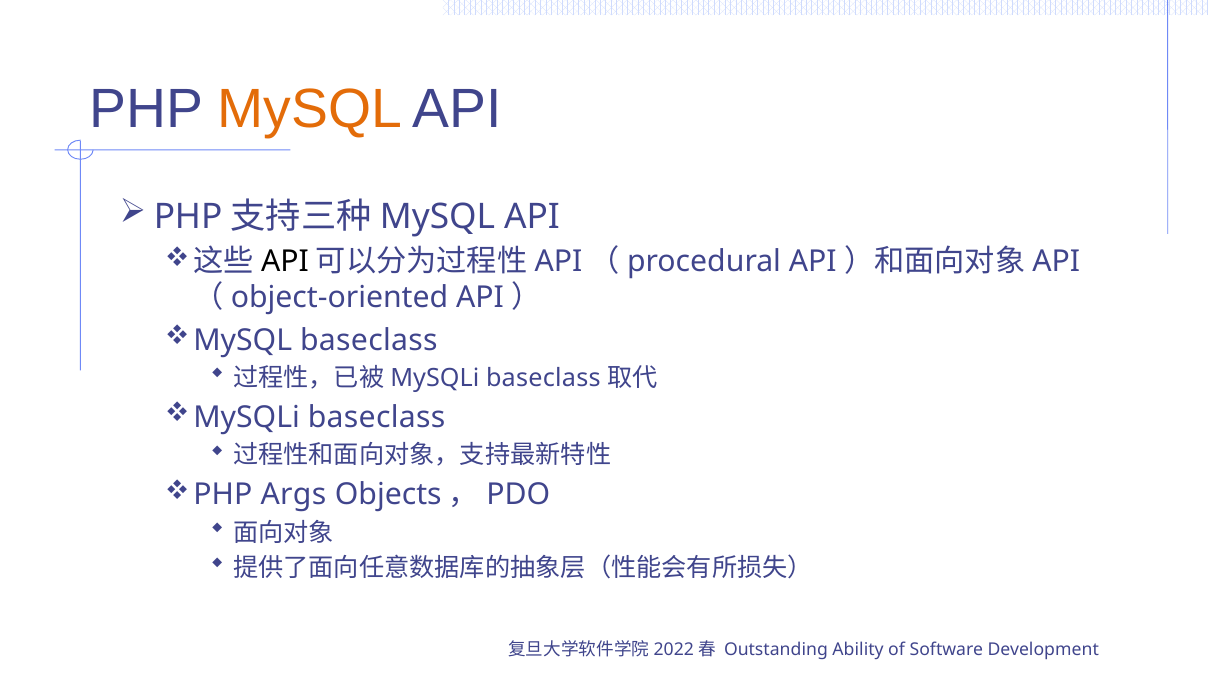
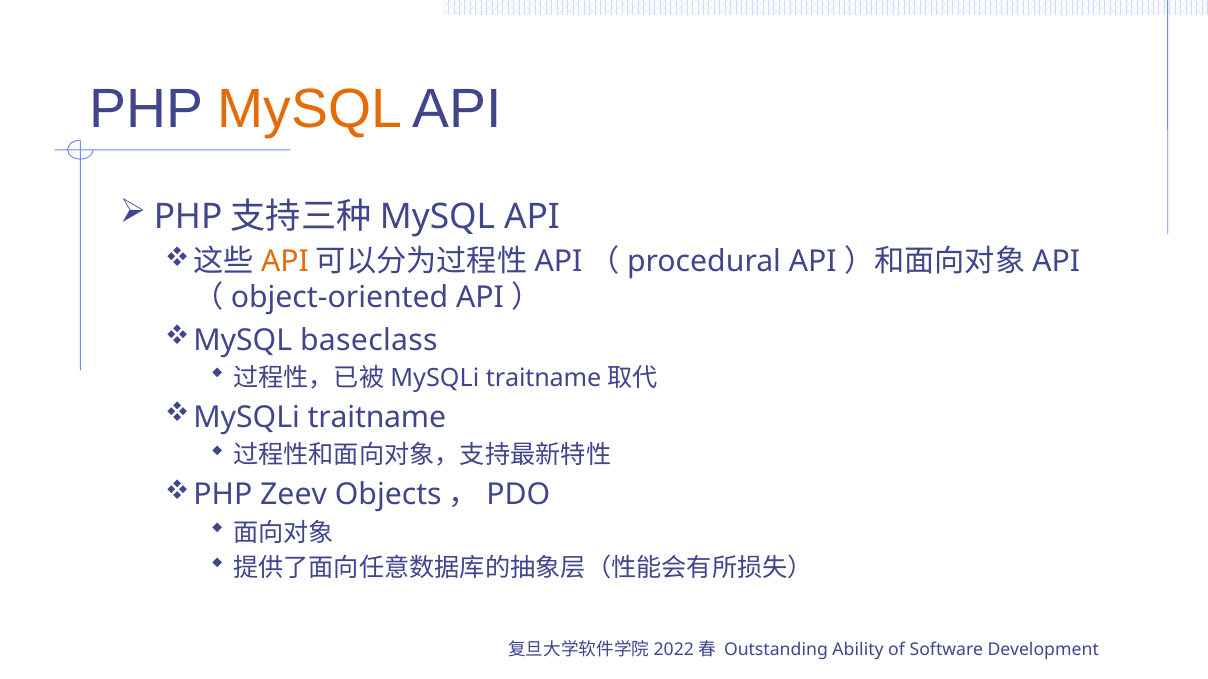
API colour: black -> orange (285, 262)
baseclass: baseclass -> traitname (544, 378)
baseclass: baseclass -> traitname (377, 418)
Args: Args -> Zeev (294, 495)
